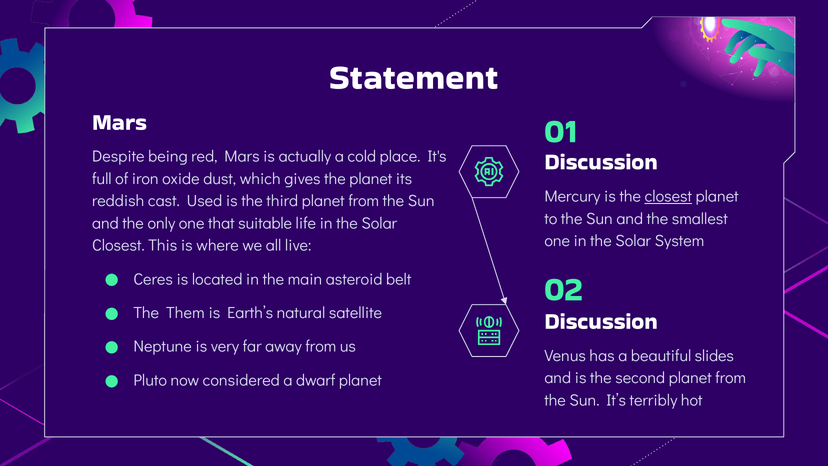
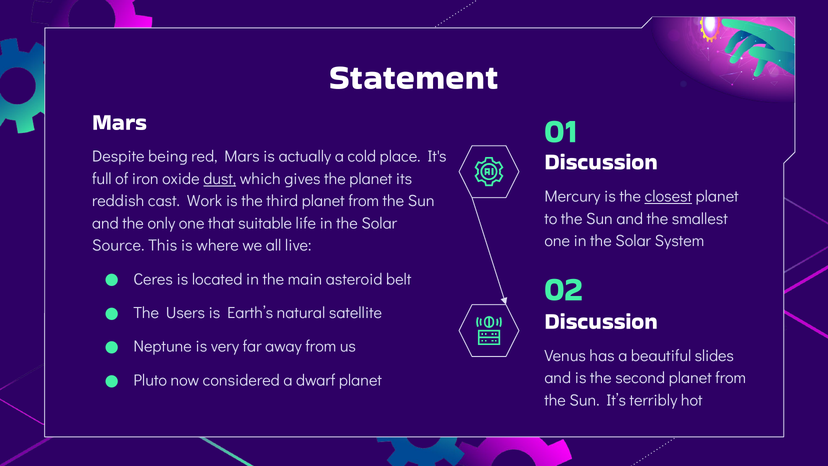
dust underline: none -> present (220, 179)
Used: Used -> Work (204, 201)
Closest: Closest -> Source (118, 245)
Them: Them -> Users (185, 313)
